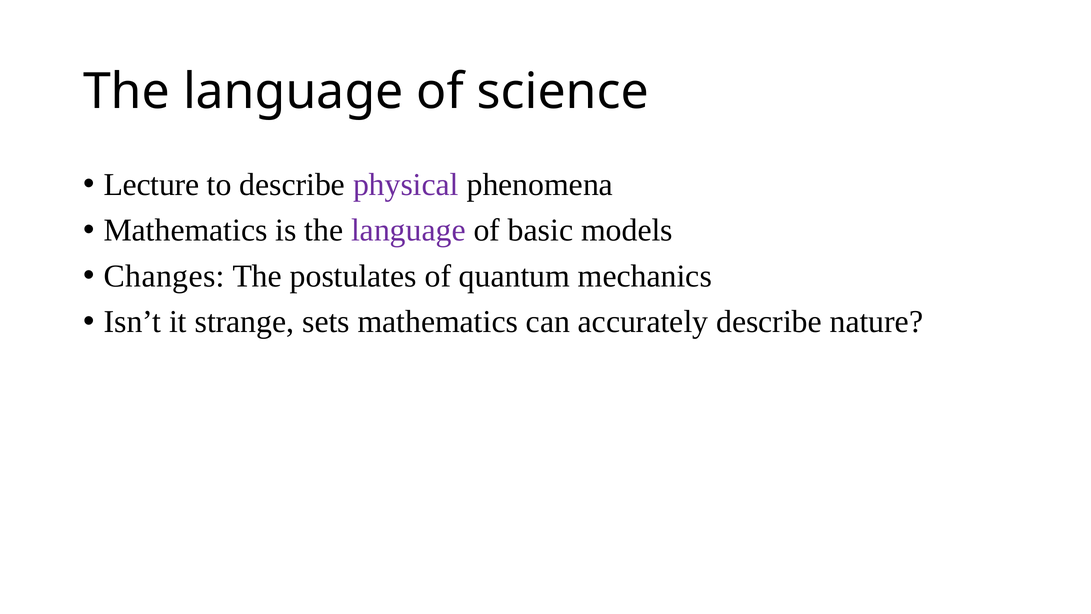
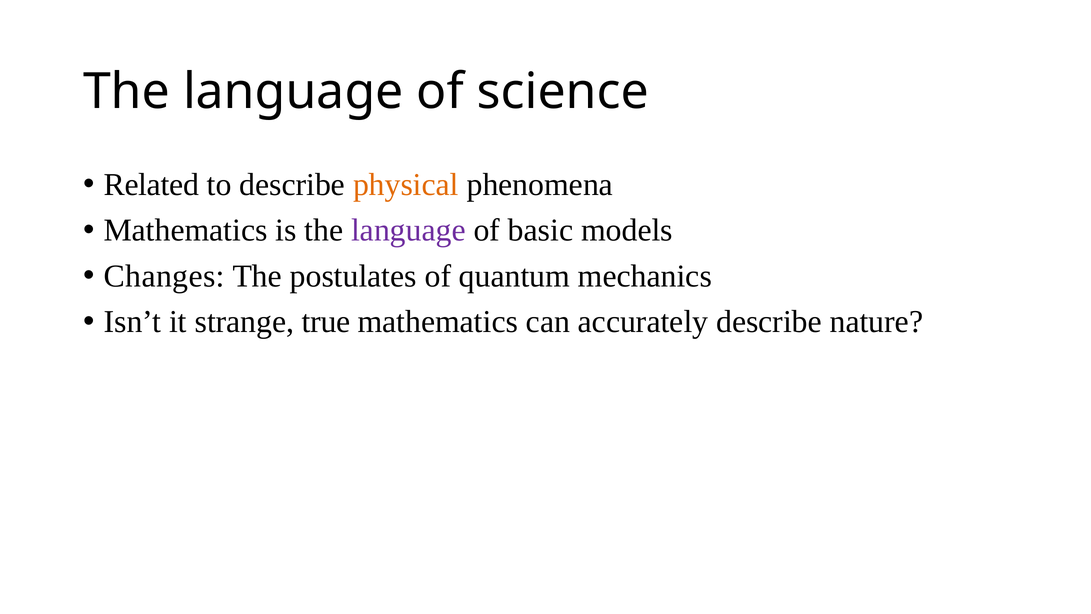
Lecture: Lecture -> Related (151, 184)
physical colour: purple -> orange (406, 184)
sets: sets -> true (326, 322)
